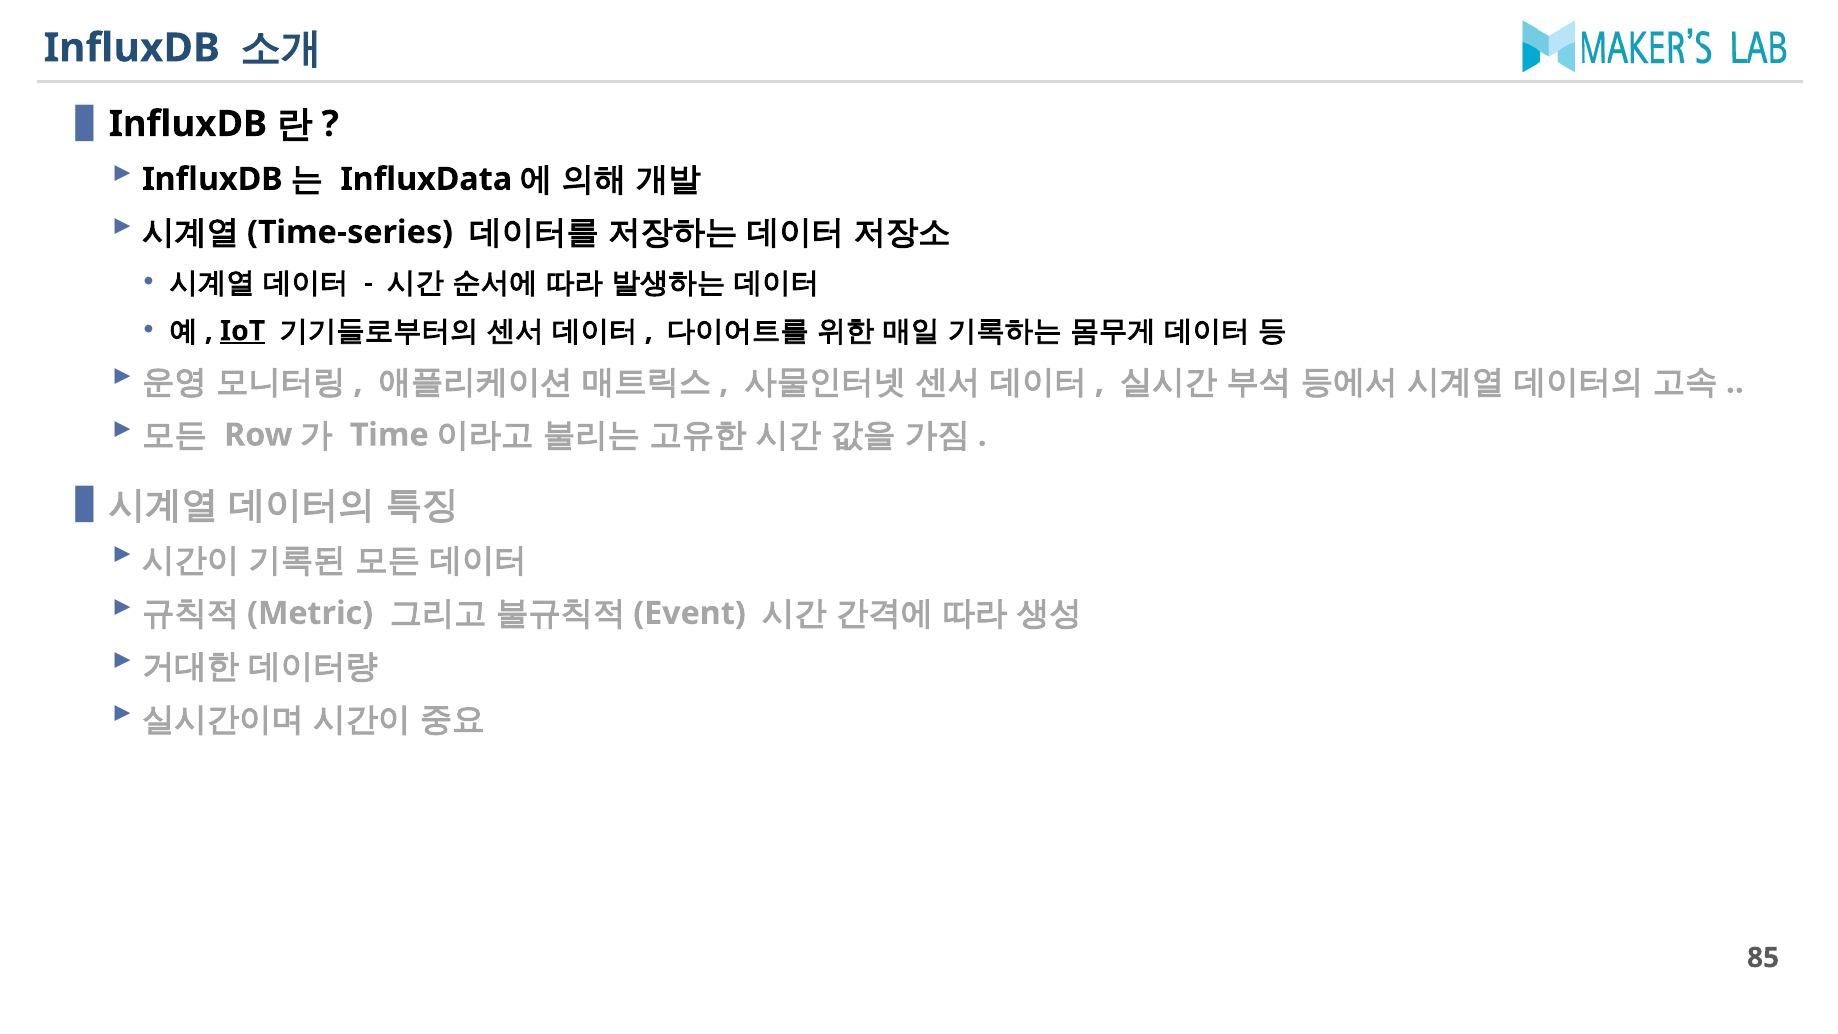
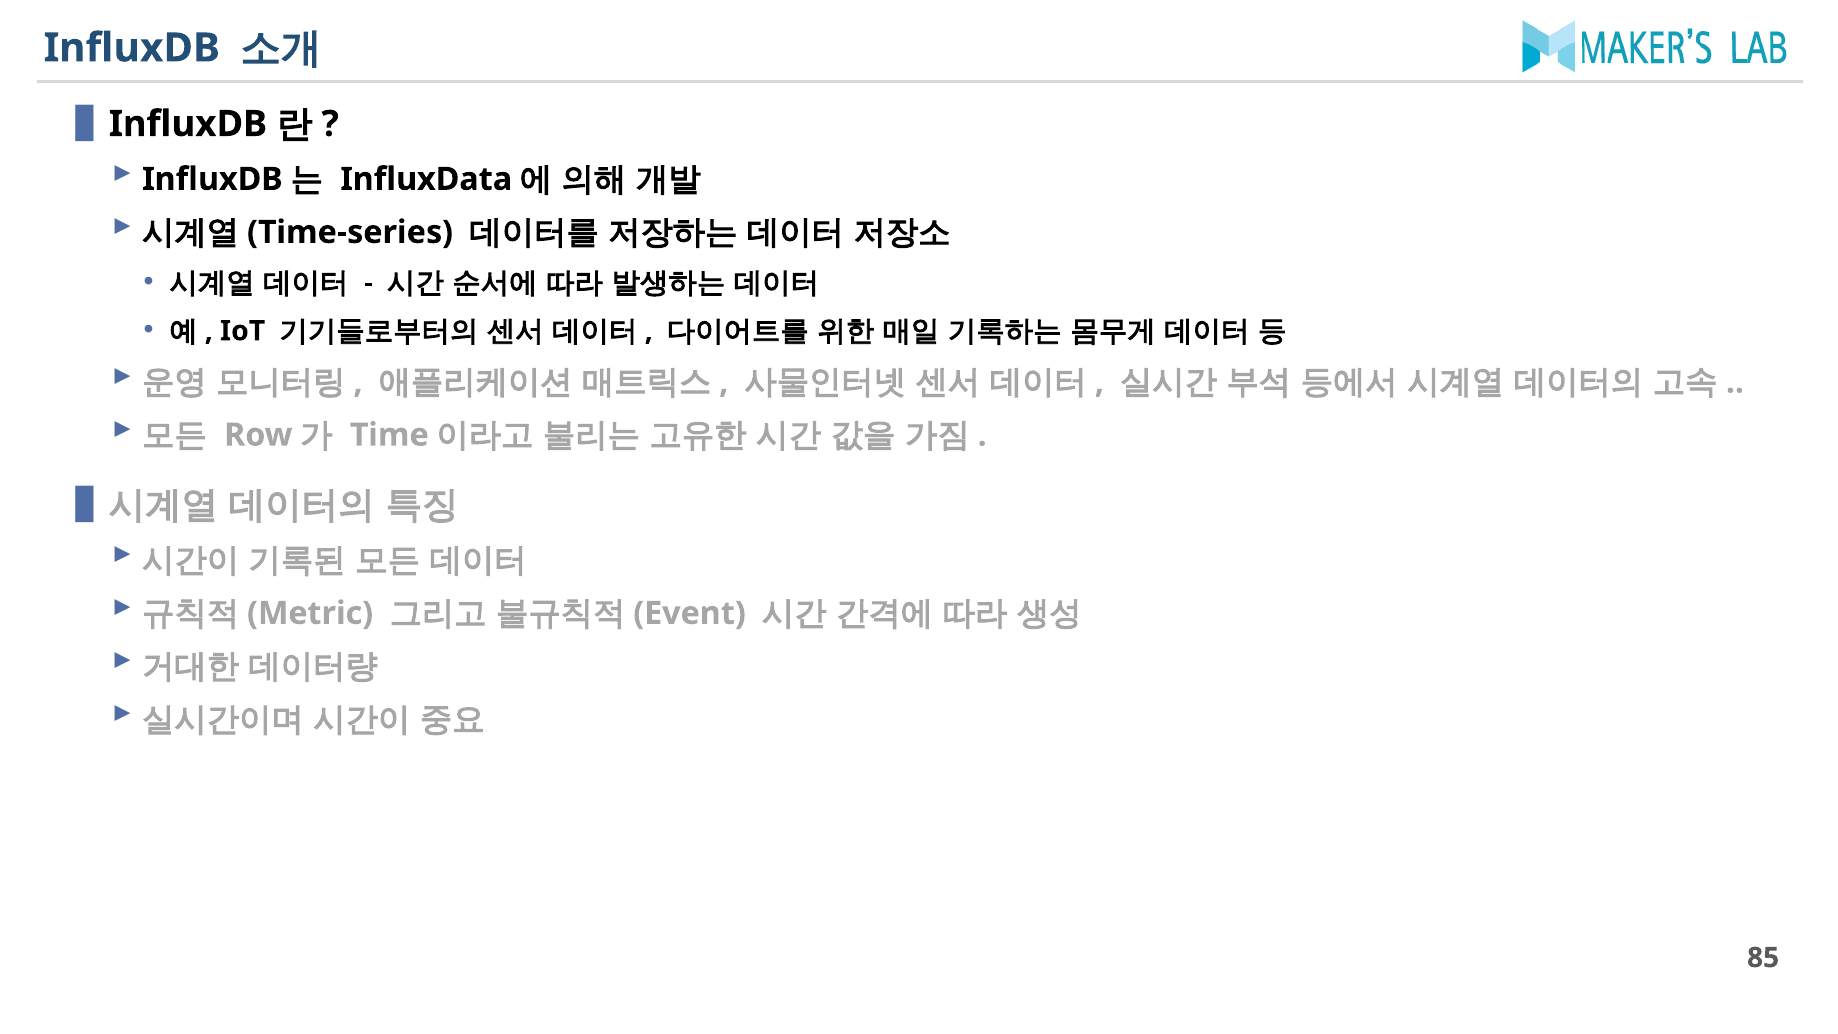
IoT underline: present -> none (243, 331)
